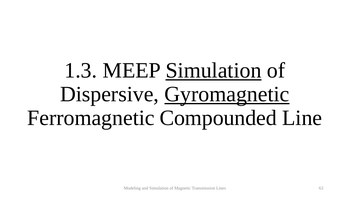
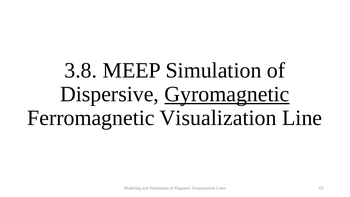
1.3: 1.3 -> 3.8 (81, 70)
Simulation underline: present -> none (214, 70)
Compounded: Compounded -> Visualization (218, 118)
